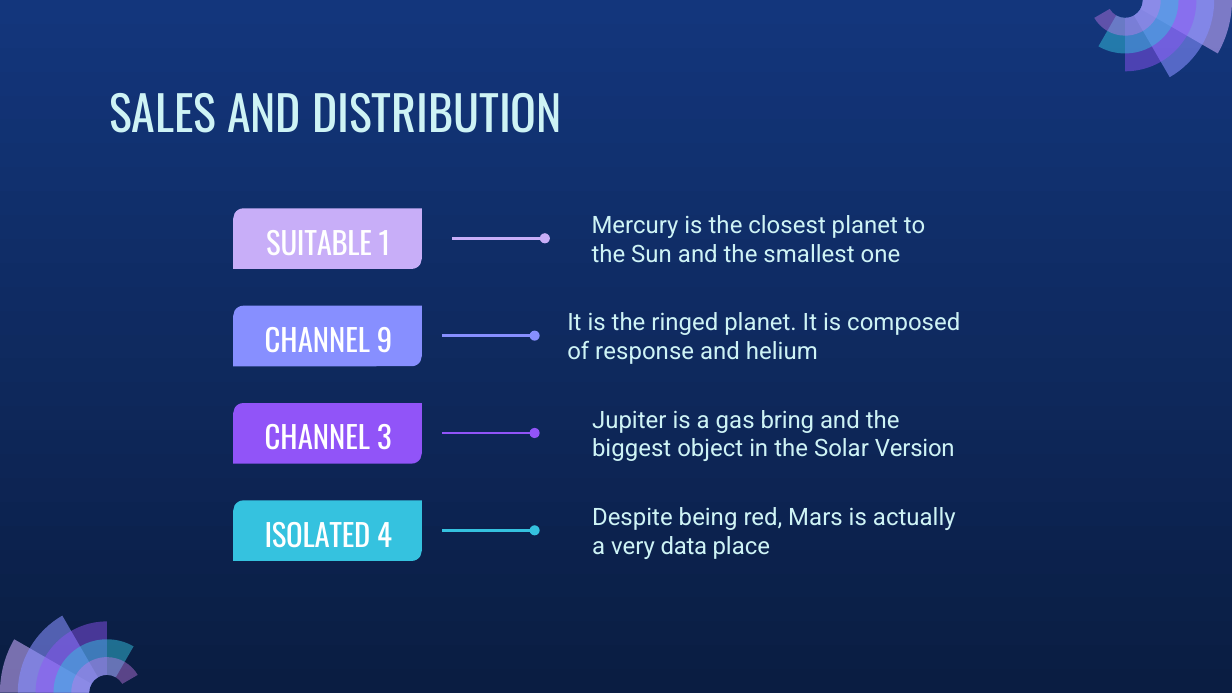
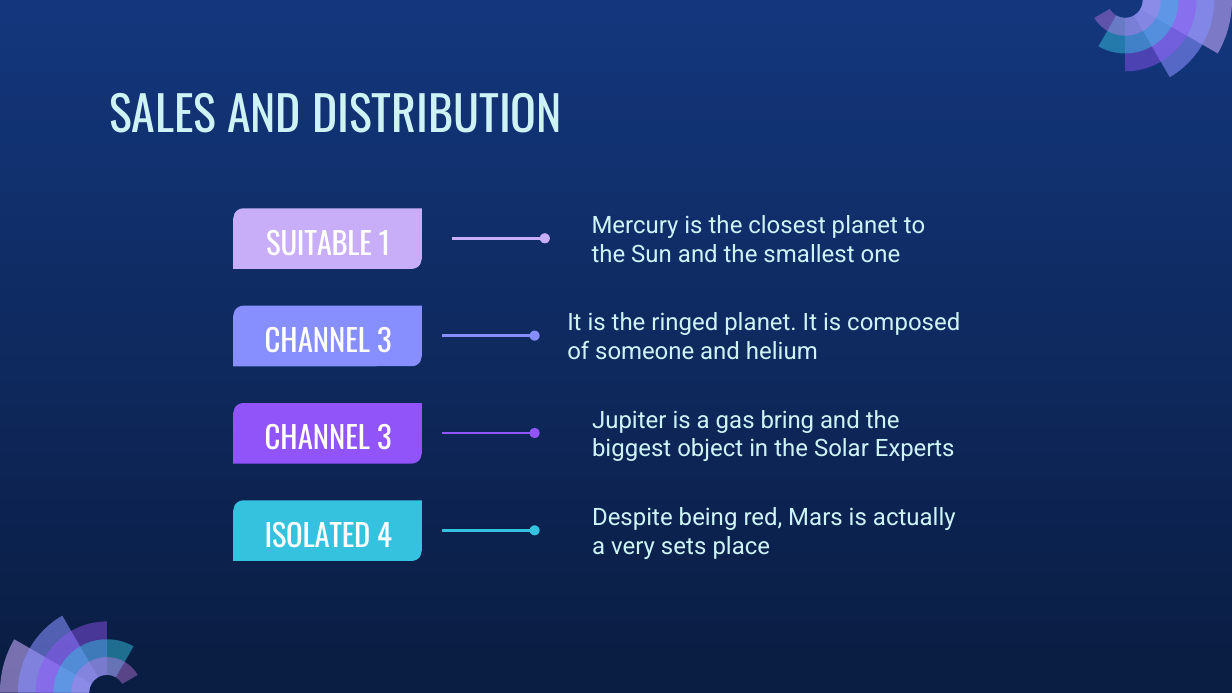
9: 9 -> 3 (385, 342)
response: response -> someone (645, 352)
Version: Version -> Experts (915, 449)
data: data -> sets (684, 546)
